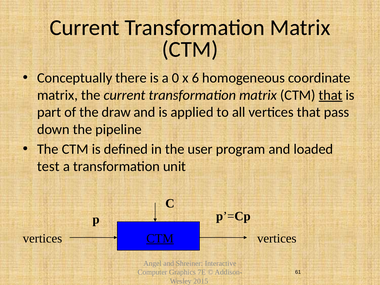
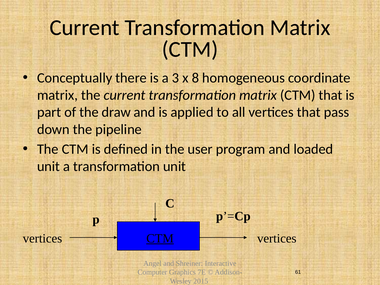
0: 0 -> 3 (176, 78)
6: 6 -> 8 (195, 78)
that underline: present -> none (331, 95)
test: test -> unit (48, 166)
